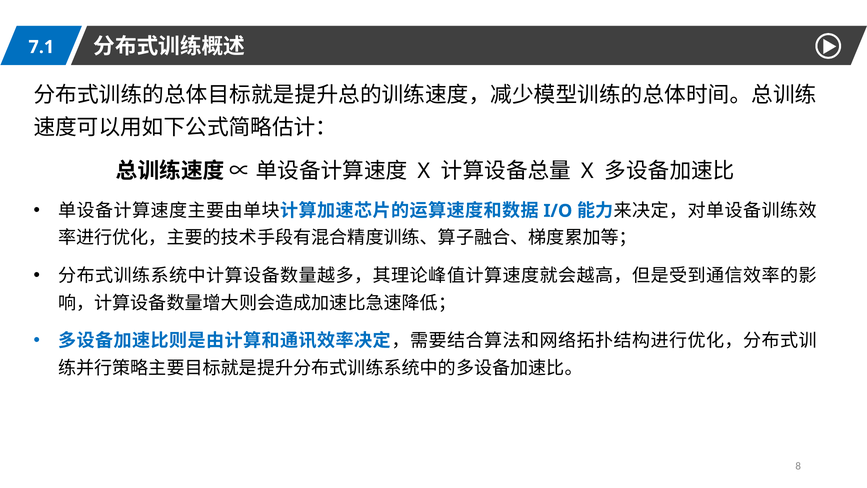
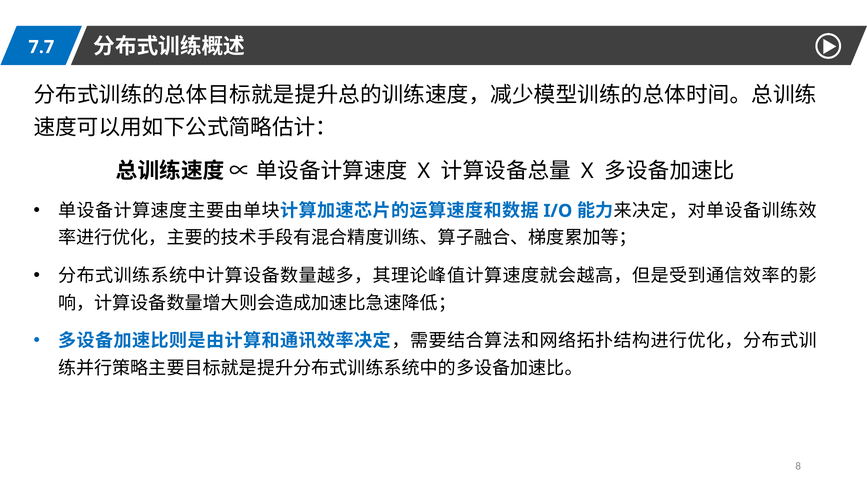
7.1: 7.1 -> 7.7 (41, 47)
